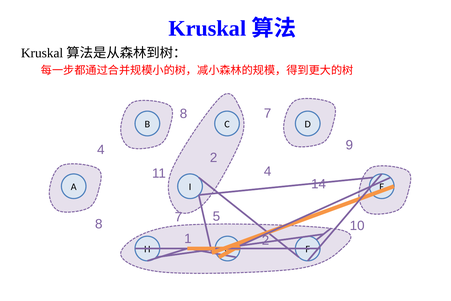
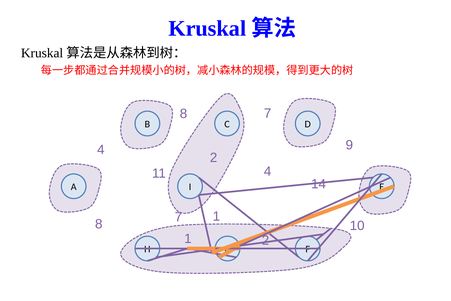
7 5: 5 -> 1 (216, 216)
